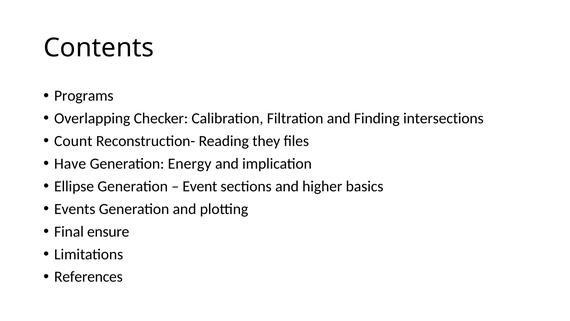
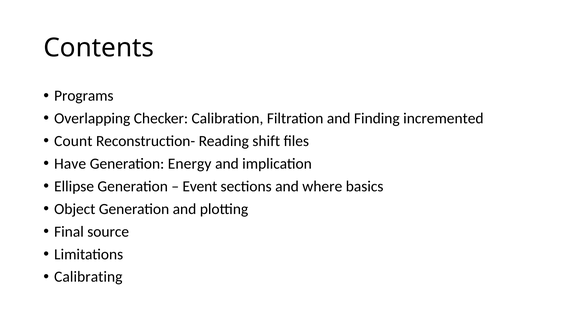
intersections: intersections -> incremented (443, 118)
they: they -> shift (266, 141)
higher: higher -> where (322, 186)
Events: Events -> Object (75, 209)
ensure: ensure -> source (108, 231)
References: References -> Calibrating (88, 277)
